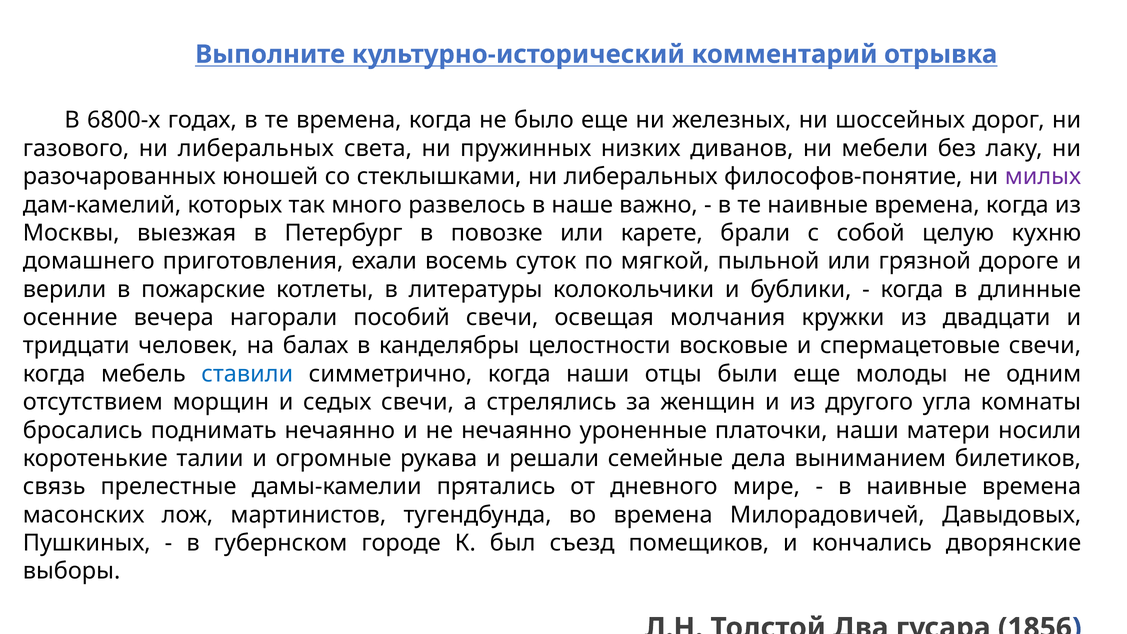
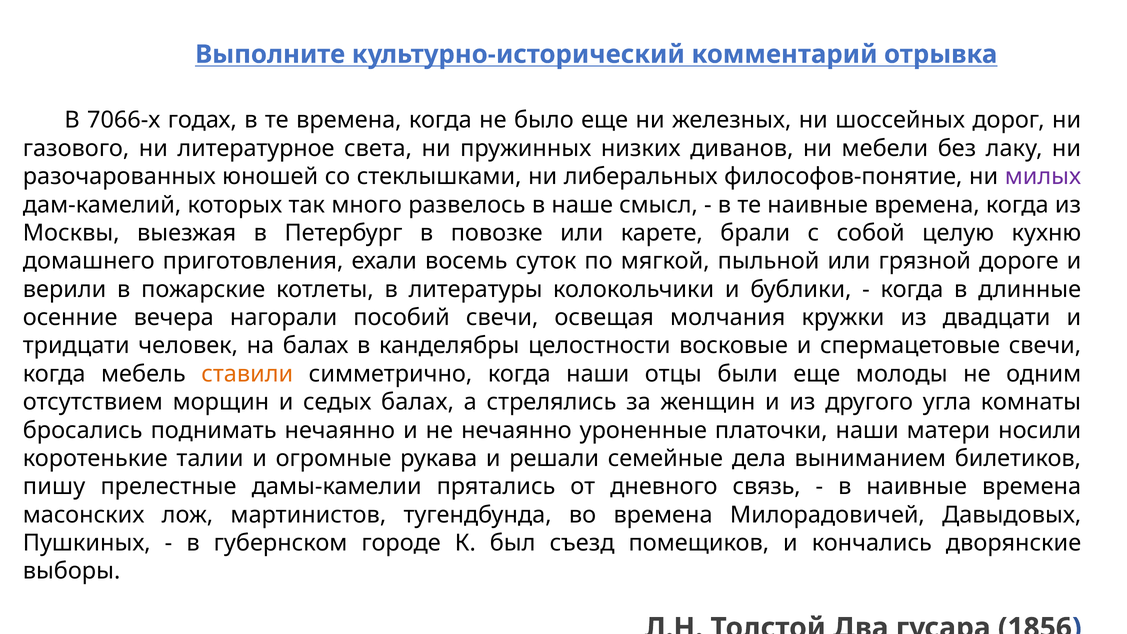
6800-х: 6800-х -> 7066-х (124, 120)
газового ни либеральных: либеральных -> литературное (256, 148)
важно: важно -> смысл (659, 205)
ставили colour: blue -> orange (247, 374)
седых свечи: свечи -> балах (418, 402)
связь: связь -> пишу (54, 487)
мире: мире -> связь (767, 487)
